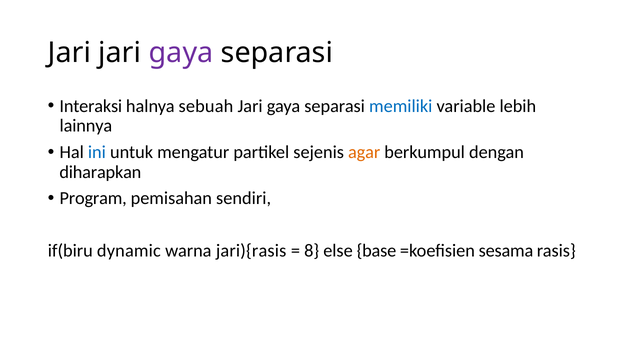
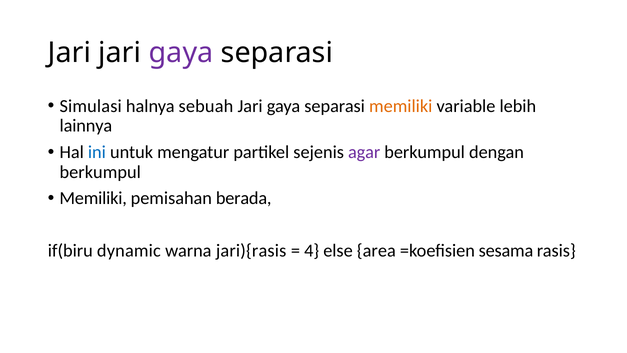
Interaksi: Interaksi -> Simulasi (91, 106)
memiliki colour: blue -> orange (401, 106)
agar colour: orange -> purple (364, 152)
diharapkan: diharapkan -> berkumpul (100, 172)
Program: Program -> Memiliki (93, 198)
sendiri: sendiri -> berada (244, 198)
8: 8 -> 4 (312, 251)
base: base -> area (376, 251)
